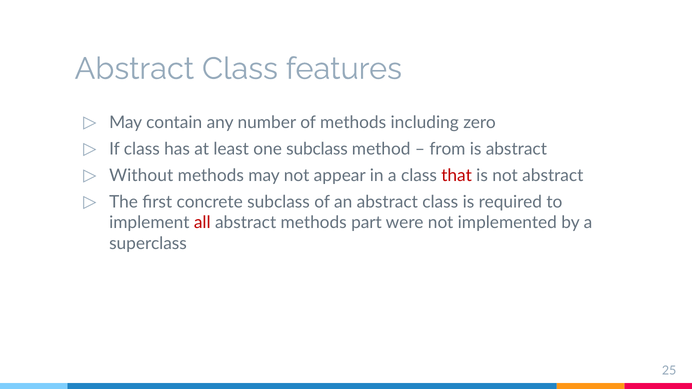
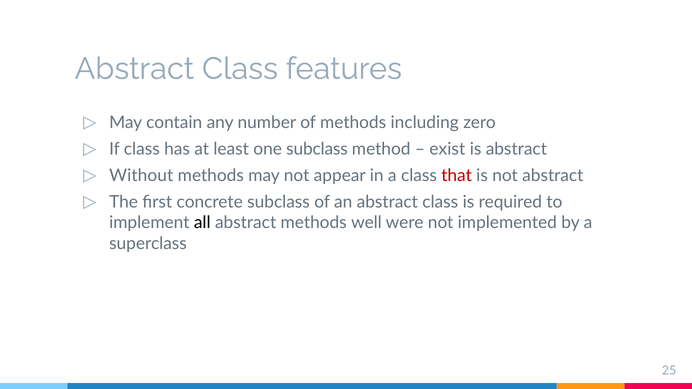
from: from -> exist (447, 149)
all colour: red -> black (202, 223)
part: part -> well (366, 223)
